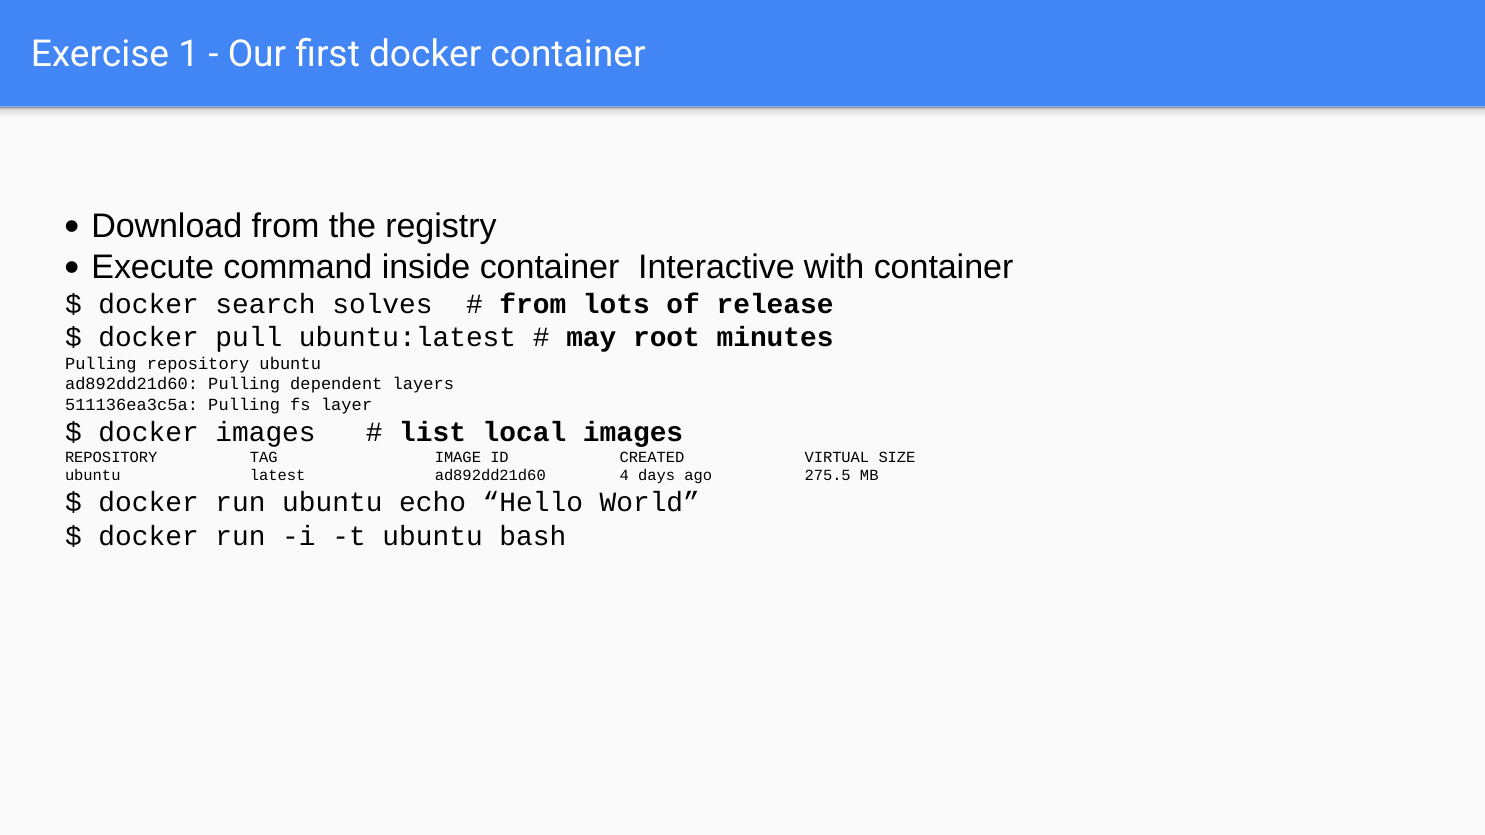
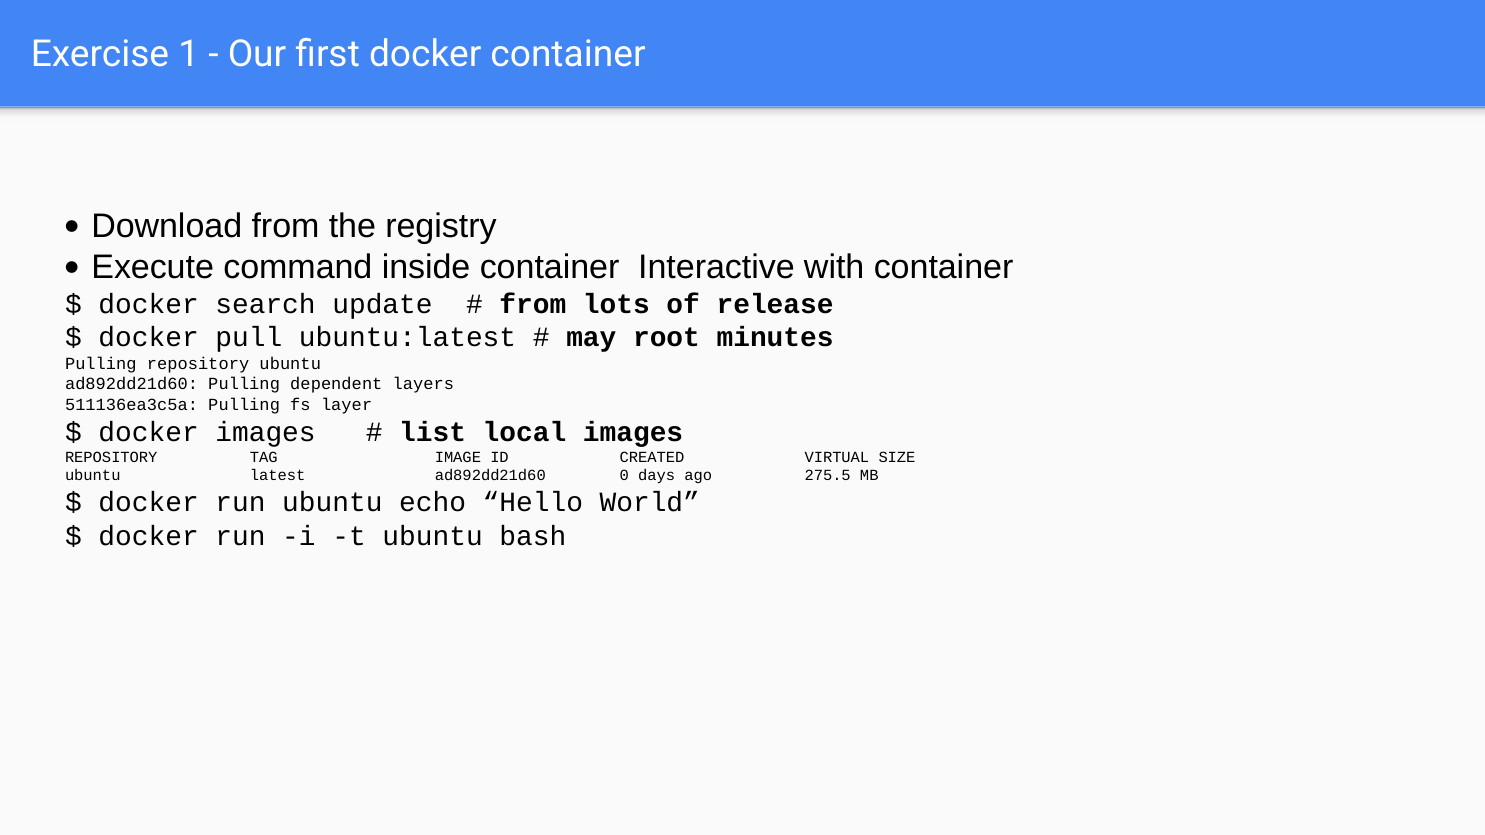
solves: solves -> update (382, 304)
4: 4 -> 0 (624, 476)
